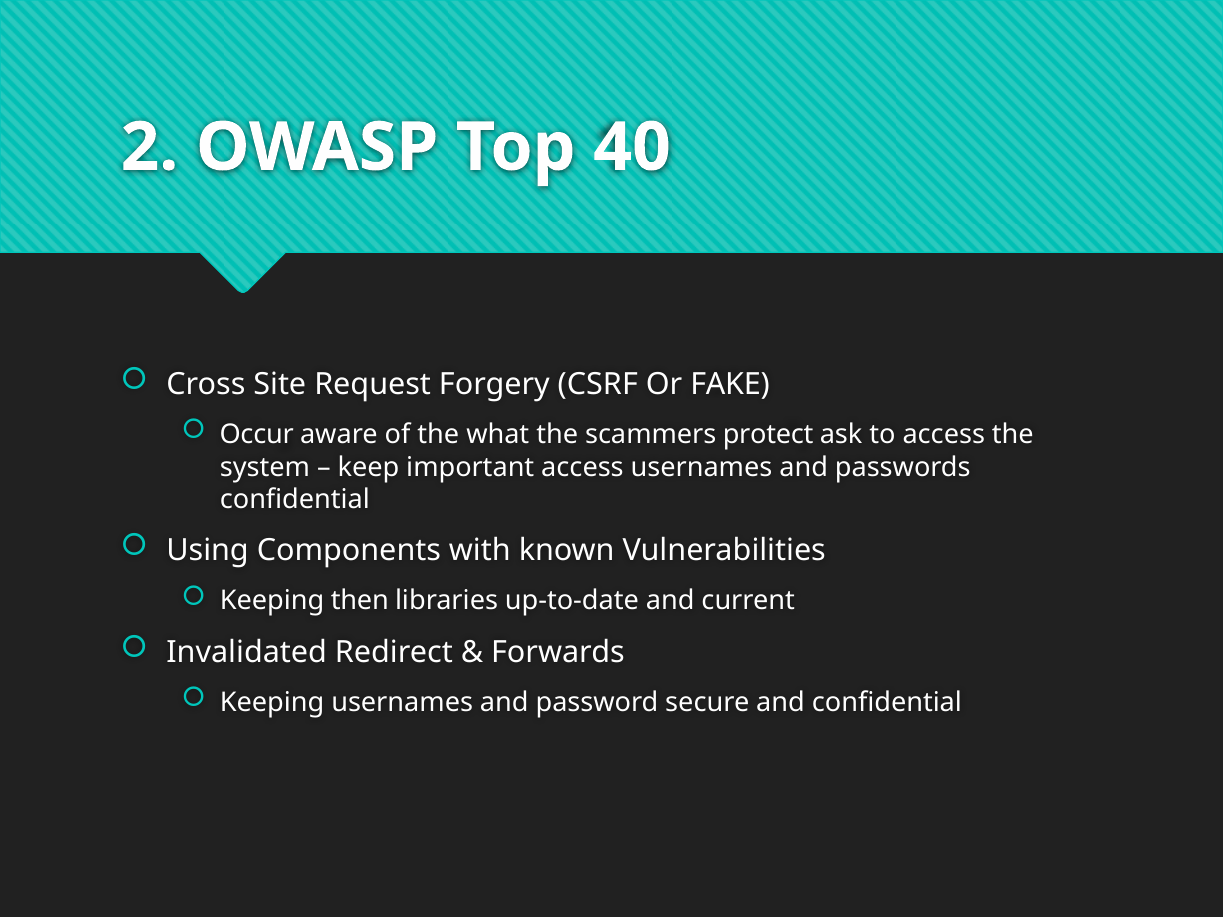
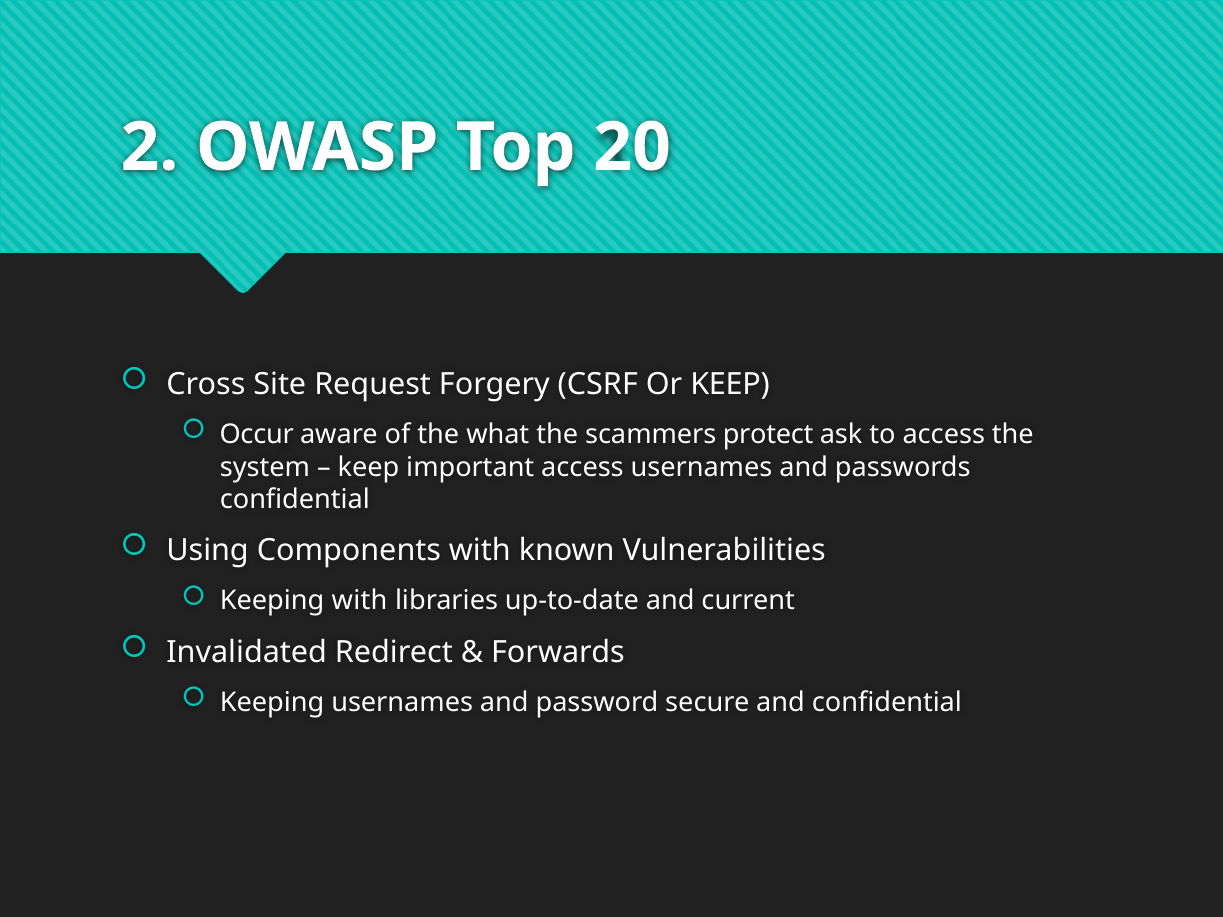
40: 40 -> 20 (632, 147)
Or FAKE: FAKE -> KEEP (730, 385)
Keeping then: then -> with (360, 601)
